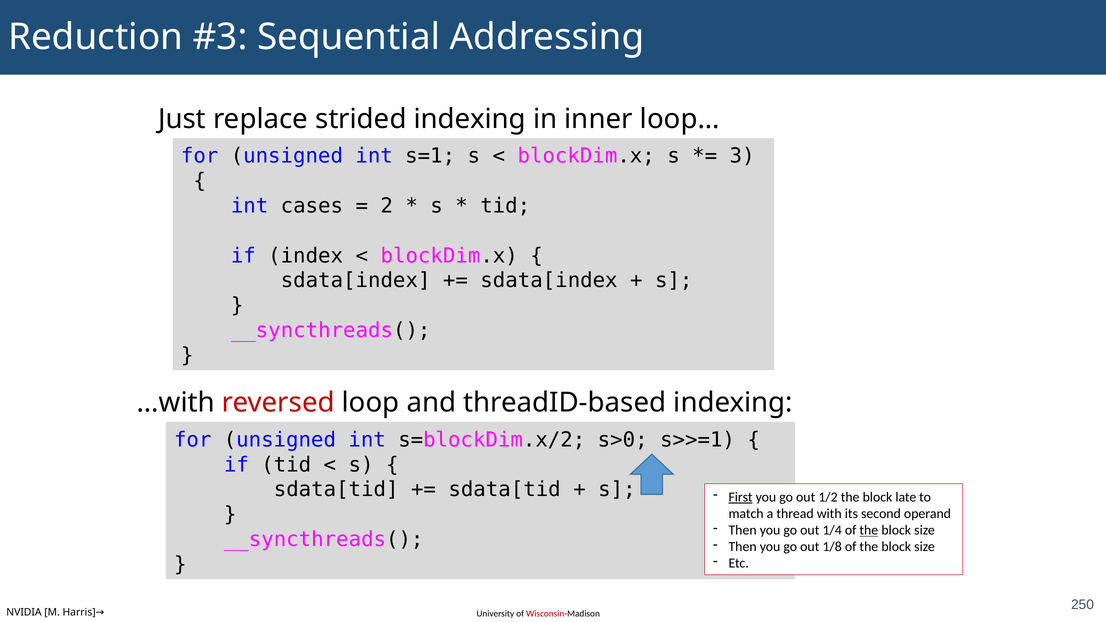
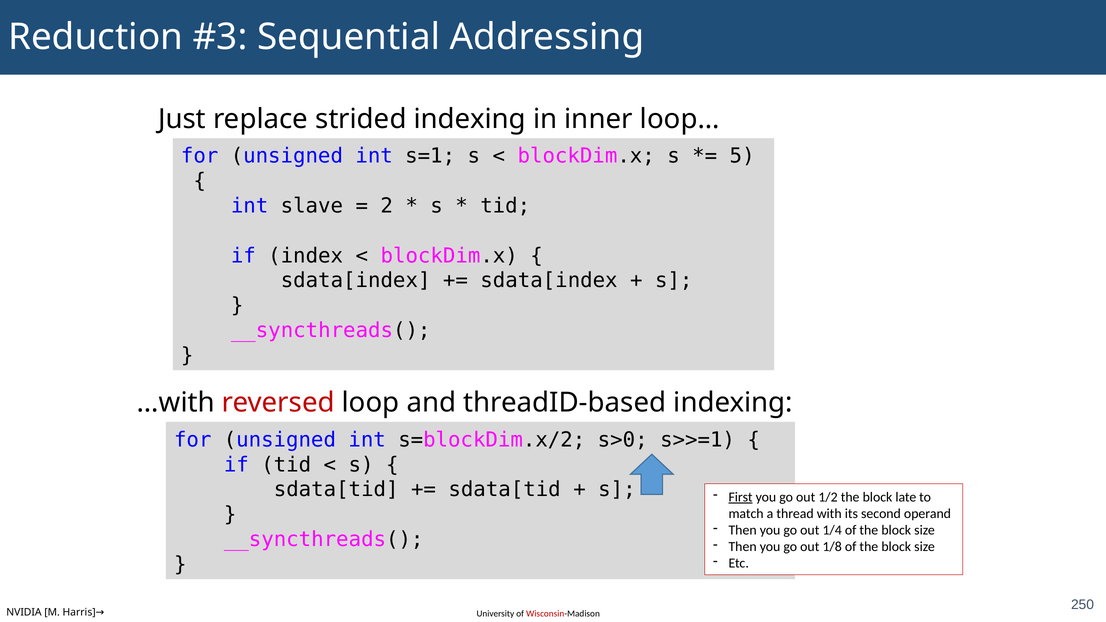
3: 3 -> 5 (742, 156)
cases: cases -> slave (312, 206)
the underline: present -> none (869, 530)
